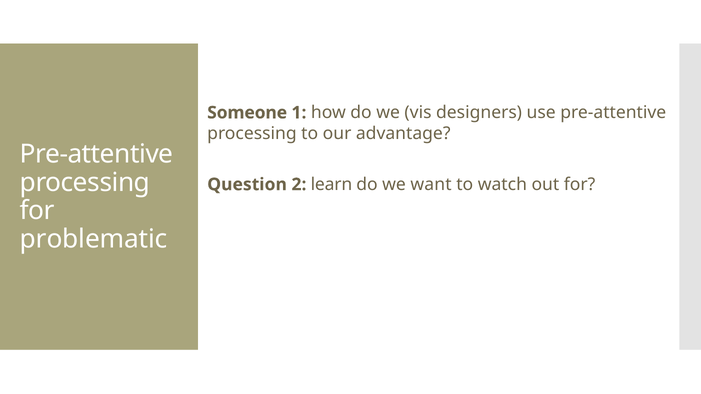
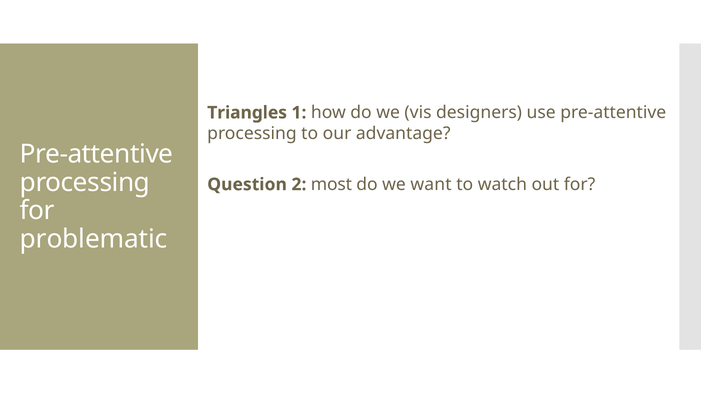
Someone: Someone -> Triangles (247, 113)
learn: learn -> most (331, 185)
